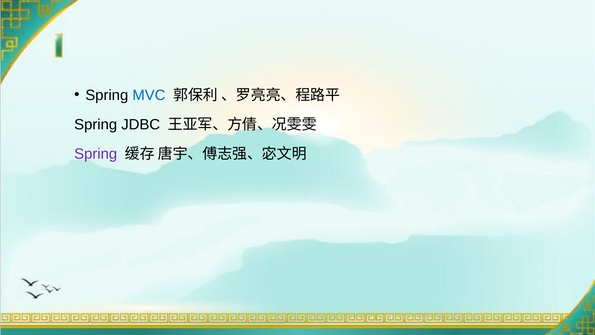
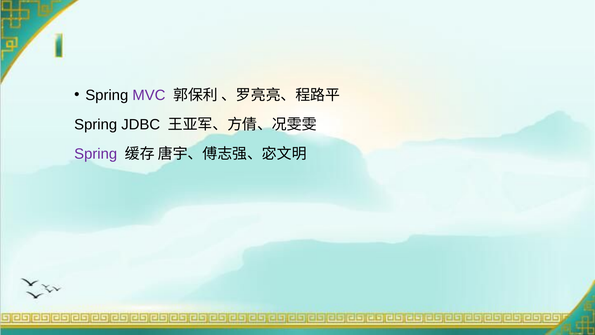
MVC colour: blue -> purple (149, 95)
